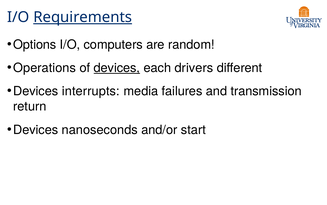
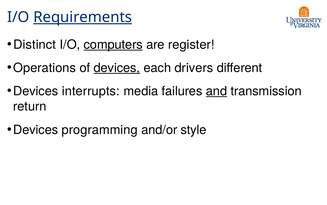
Options: Options -> Distinct (35, 44)
computers underline: none -> present (113, 44)
random: random -> register (191, 44)
and underline: none -> present (216, 91)
nanoseconds: nanoseconds -> programming (100, 129)
start: start -> style (194, 129)
